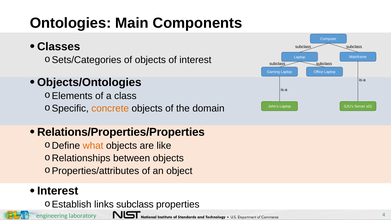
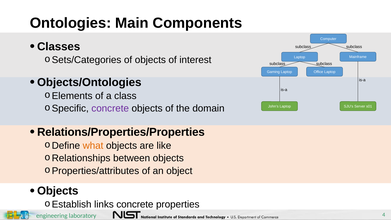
concrete colour: orange -> purple (110, 108)
Interest: Interest -> Objects (58, 191)
links subclass: subclass -> concrete (135, 204)
